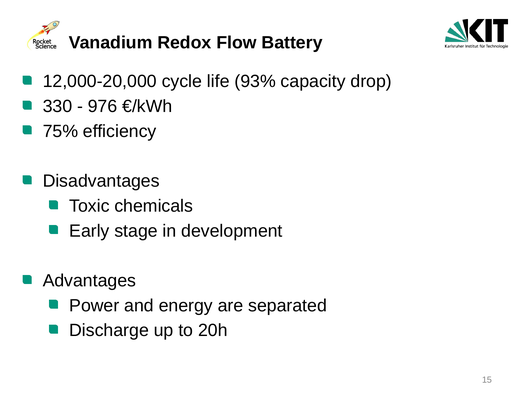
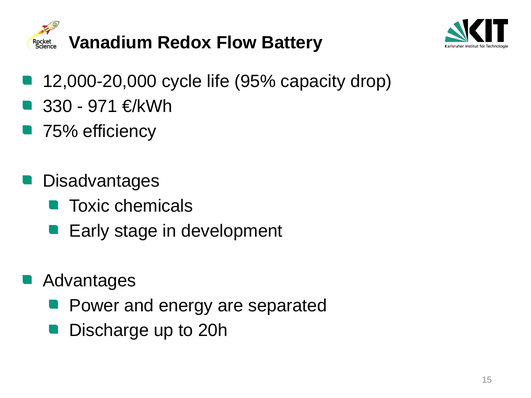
93%: 93% -> 95% (255, 81)
976: 976 -> 971 (103, 106)
